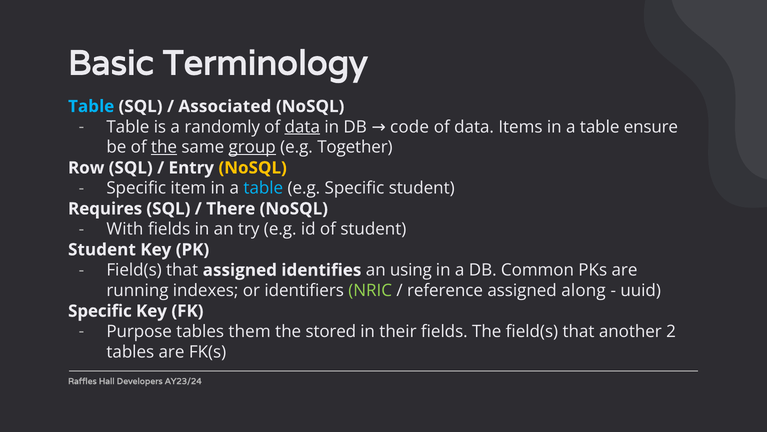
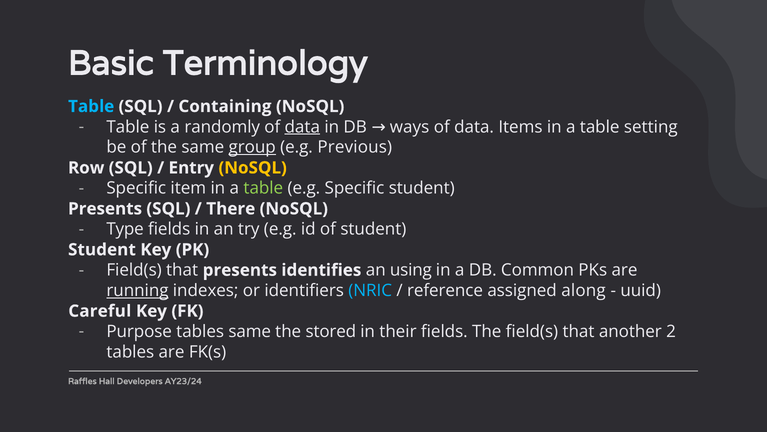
Associated: Associated -> Containing (225, 106)
code: code -> ways (410, 127)
ensure: ensure -> setting (651, 127)
the underline: present -> none (164, 147)
Together: Together -> Previous (355, 147)
table colour: light blue -> light green (263, 188)
Requires: Requires -> Presents (105, 209)
With: With -> Type (125, 229)
that assigned: assigned -> presents (240, 270)
running underline: none -> present (137, 290)
NRIC colour: light green -> light blue (370, 290)
Specific: Specific -> Careful (100, 311)
tables them: them -> same (250, 331)
